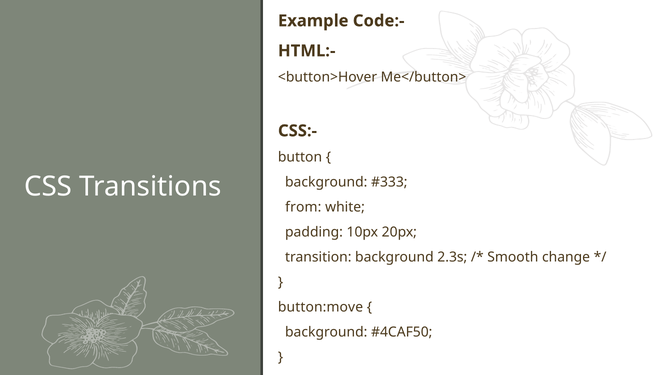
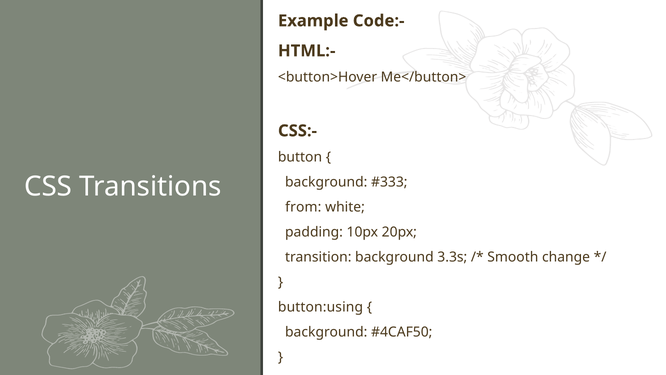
2.3s: 2.3s -> 3.3s (452, 257)
button:move: button:move -> button:using (321, 307)
